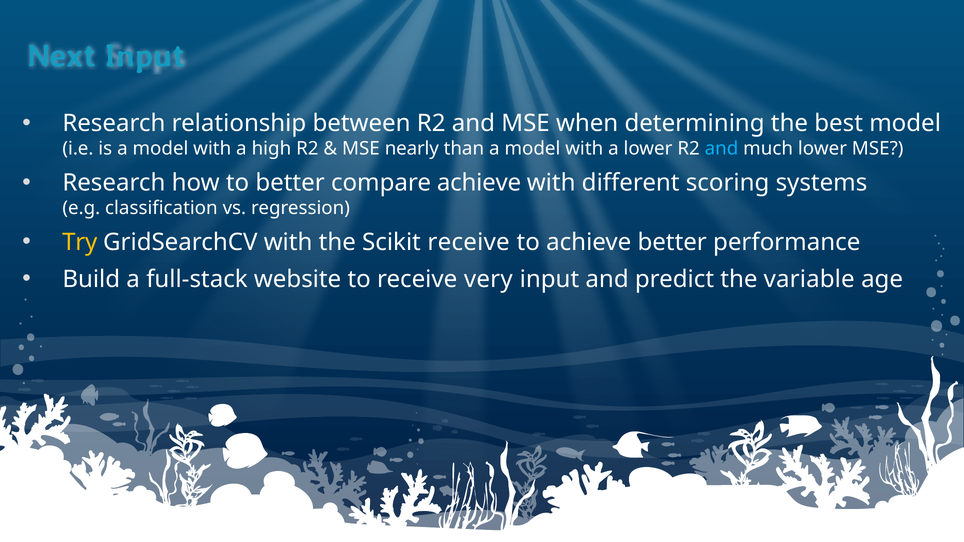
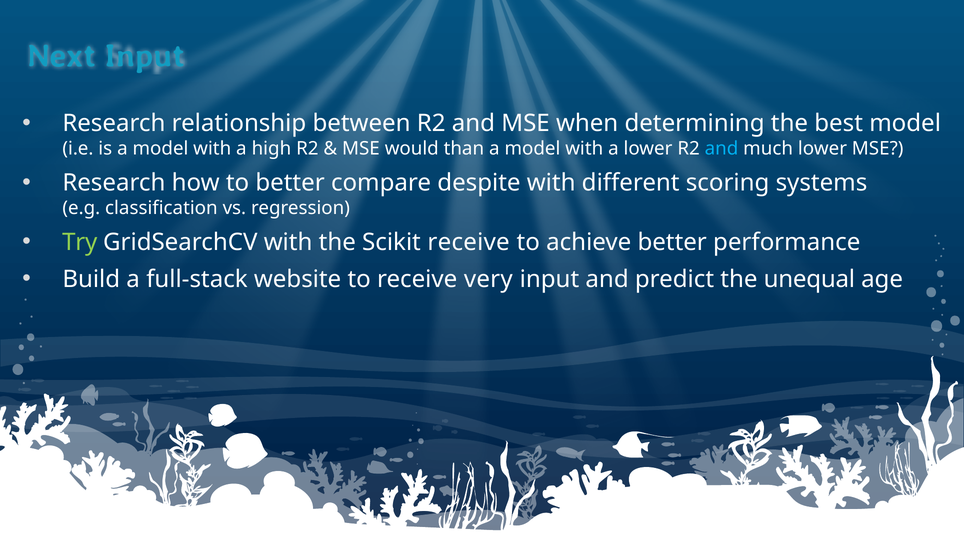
nearly: nearly -> would (412, 149)
compare achieve: achieve -> despite (479, 183)
Try colour: yellow -> light green (80, 242)
variable: variable -> unequal (809, 279)
